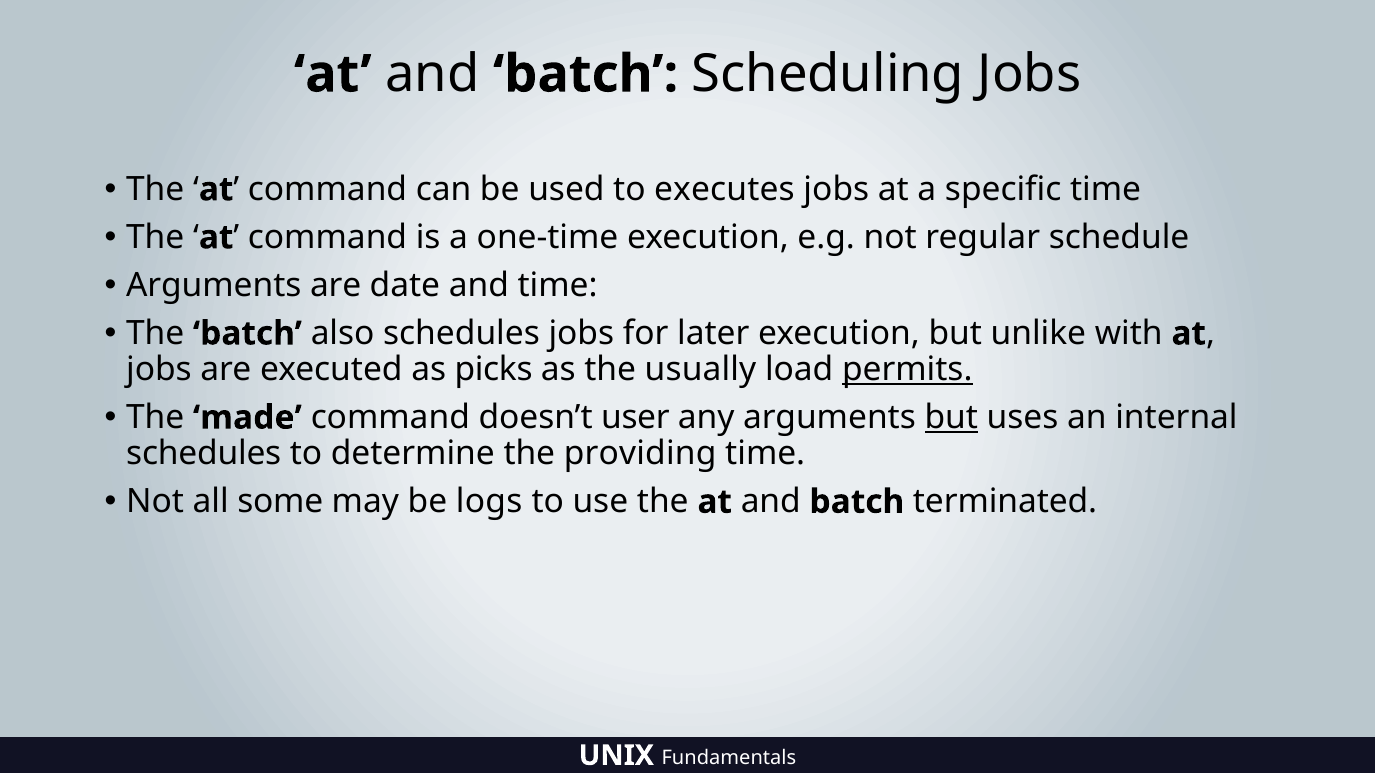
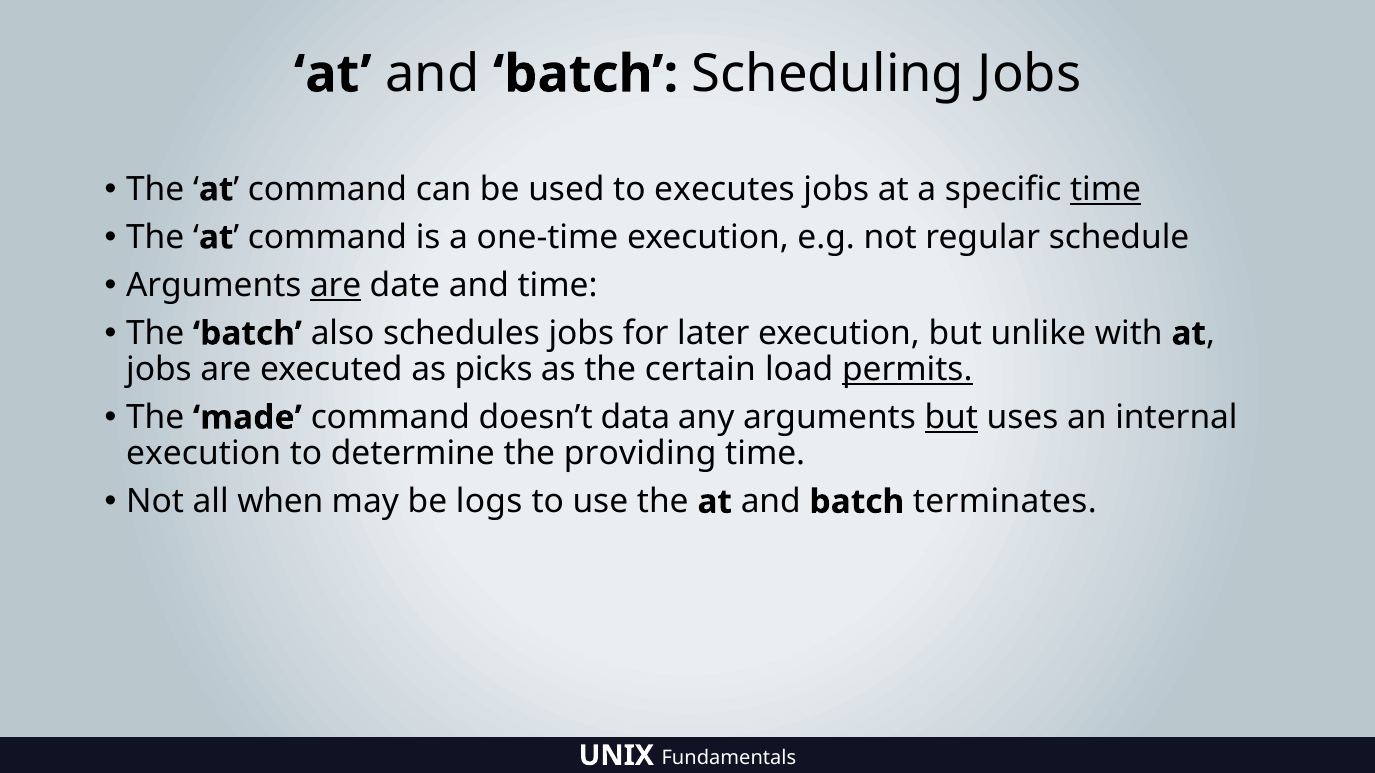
time underline: none -> present (1106, 189)
are underline: none -> present (336, 286)
usually: usually -> certain (700, 370)
user: user -> data (635, 418)
schedules: schedules -> execution (204, 454)
some: some -> when (280, 502)
terminated: terminated -> terminates (1005, 502)
